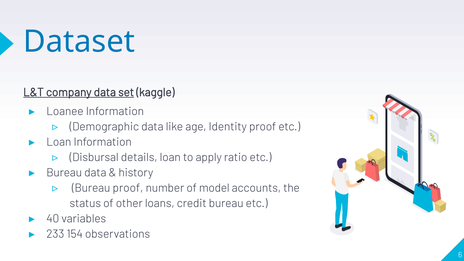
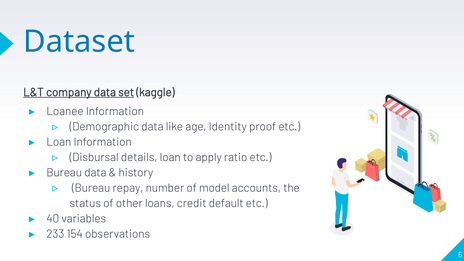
Bureau proof: proof -> repay (128, 188)
credit bureau: bureau -> default (226, 203)
